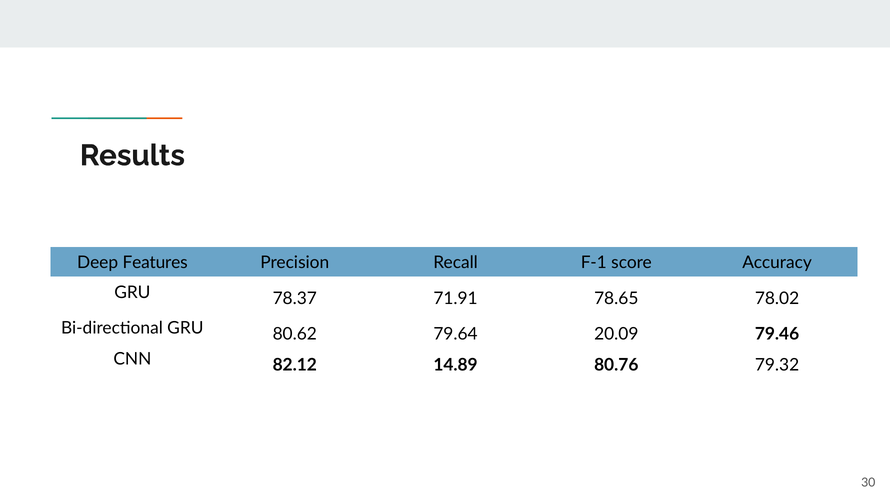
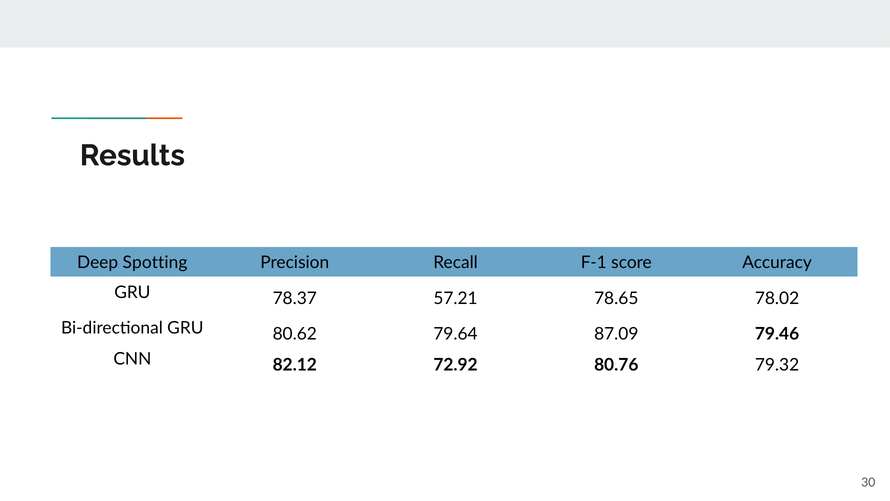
Features: Features -> Spotting (155, 263)
71.91: 71.91 -> 57.21 (456, 298)
20.09: 20.09 -> 87.09 (616, 334)
14.89: 14.89 -> 72.92 (456, 365)
